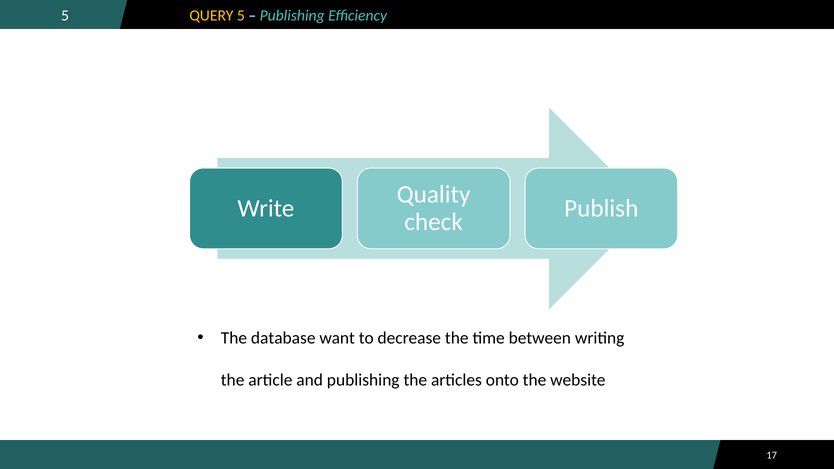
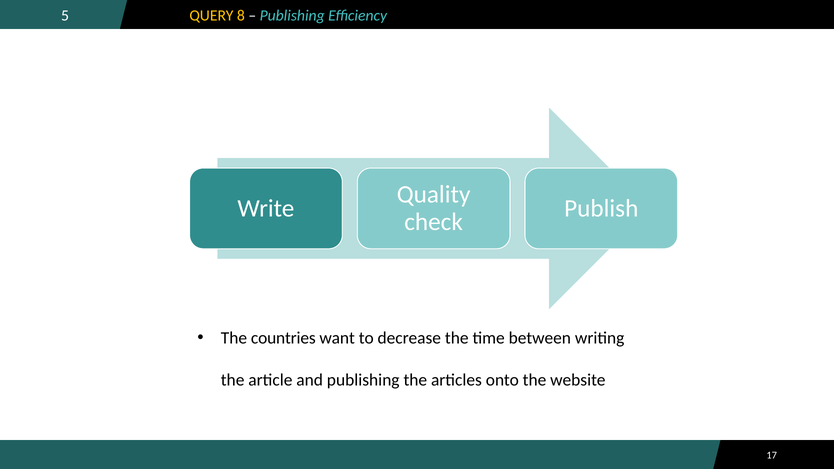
QUERY 5: 5 -> 8 (241, 16)
database: database -> countries (283, 338)
